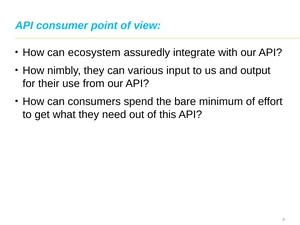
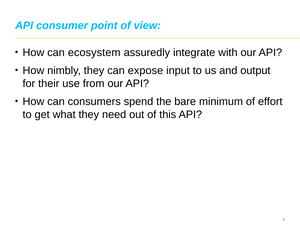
various: various -> expose (145, 71)
